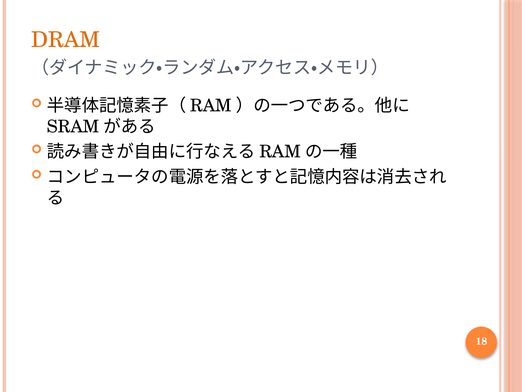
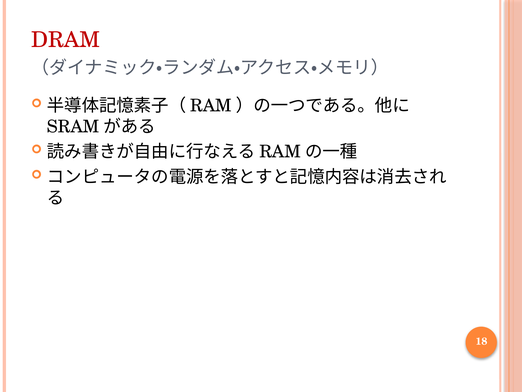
DRAM colour: orange -> red (66, 40)
